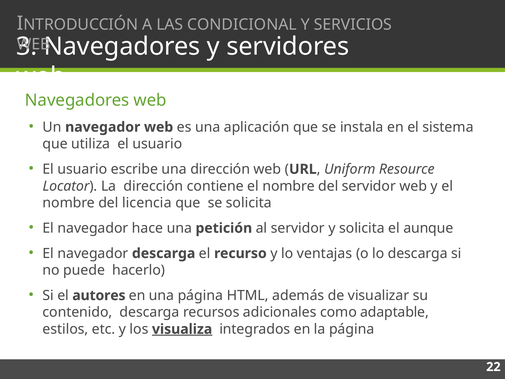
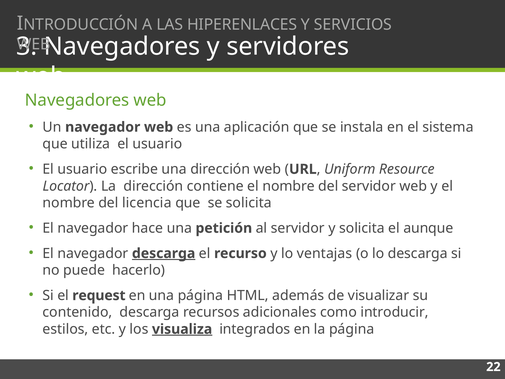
CONDICIONAL: CONDICIONAL -> HIPERENLACES (242, 25)
descarga underline: none -> present (164, 253)
autores: autores -> request (99, 295)
adaptable: adaptable -> introducir (395, 312)
